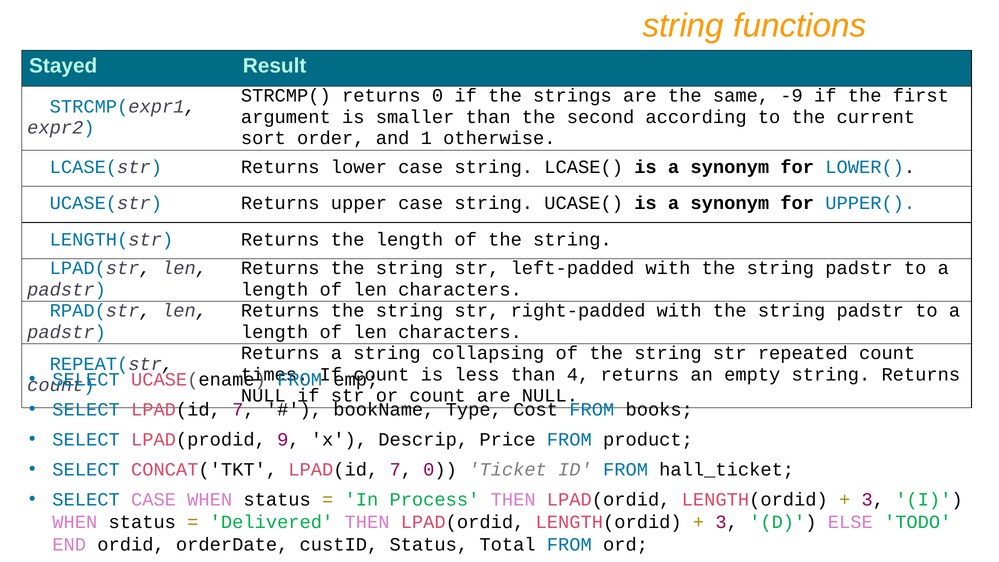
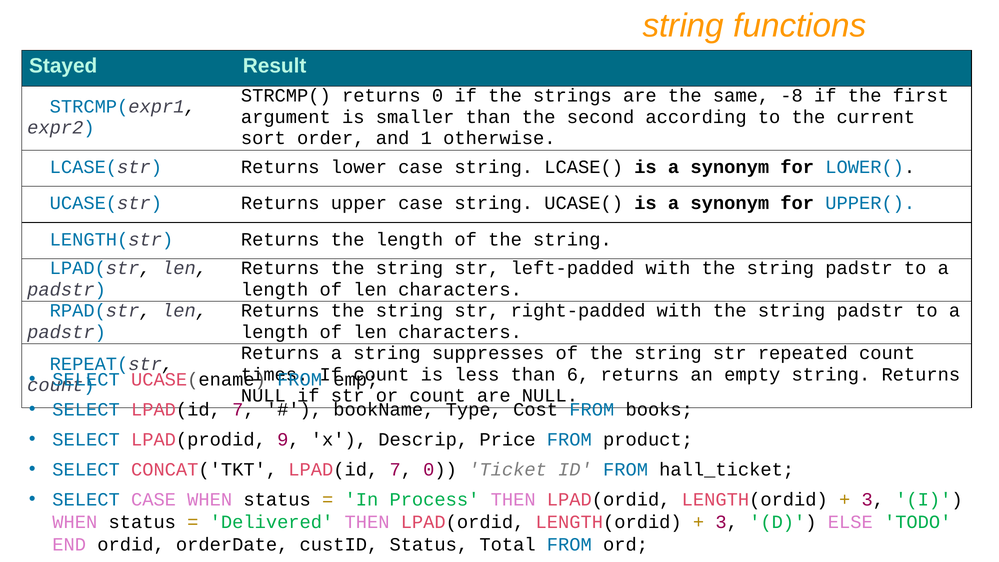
-9: -9 -> -8 (792, 96)
collapsing: collapsing -> suppresses (488, 353)
4: 4 -> 6 (578, 374)
